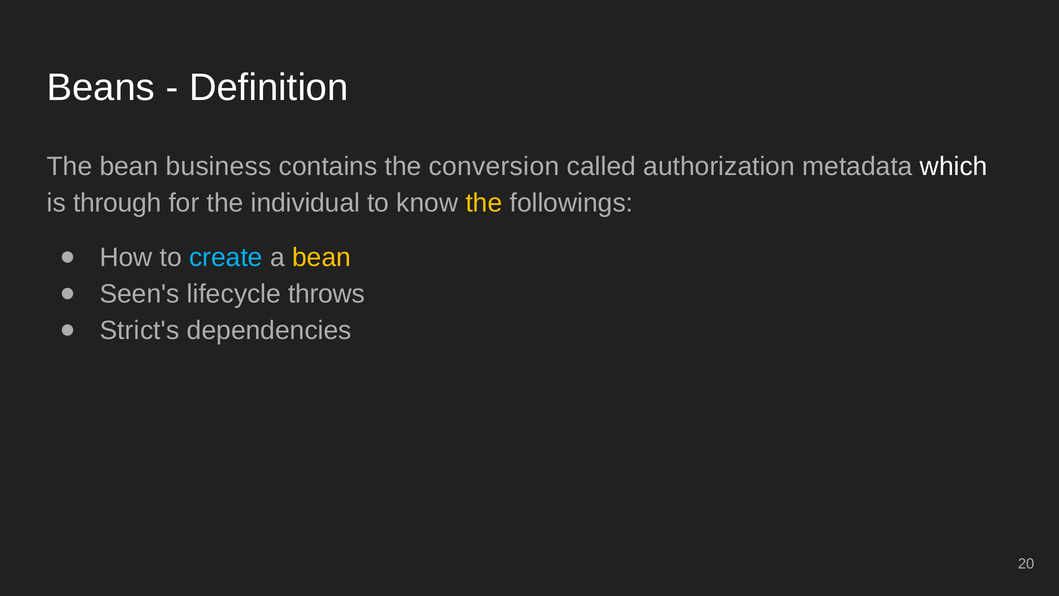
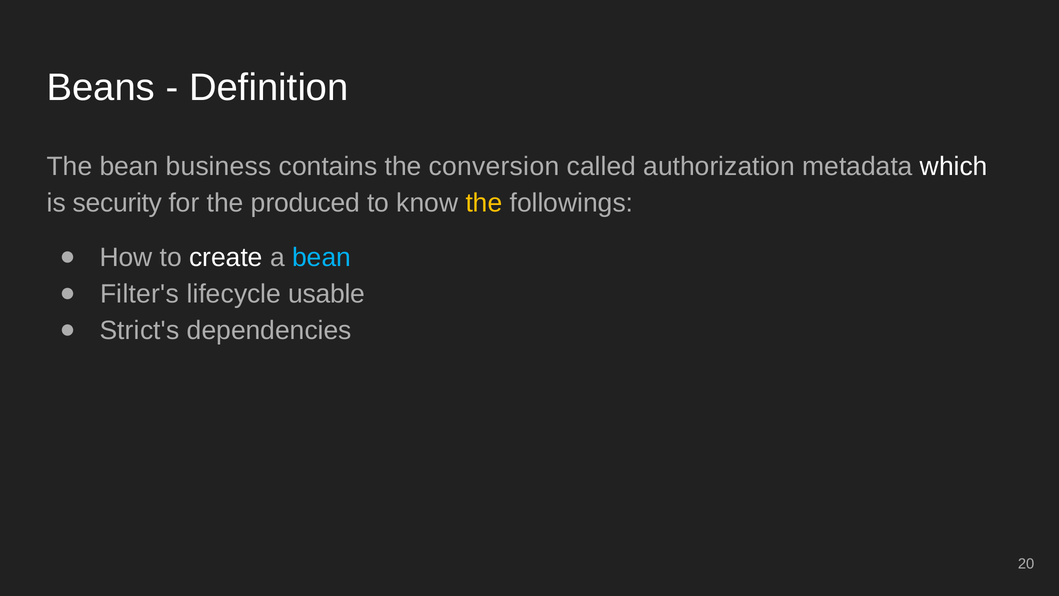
through: through -> security (117, 203)
individual: individual -> produced (305, 203)
create colour: light blue -> white (226, 257)
bean colour: yellow -> light blue (322, 257)
Seen's: Seen's -> Filter's (139, 294)
throws: throws -> usable (327, 294)
